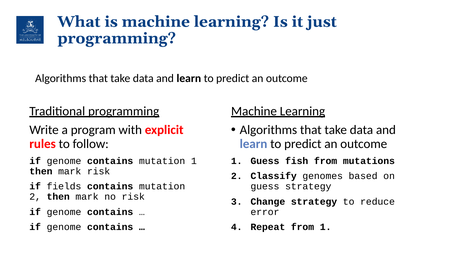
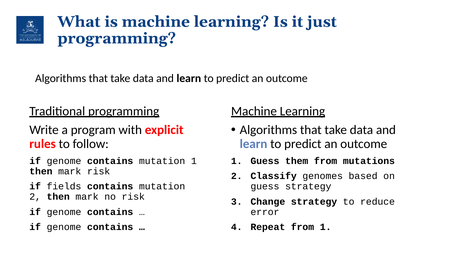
fish: fish -> them (297, 161)
